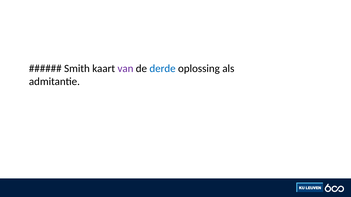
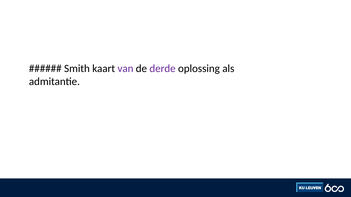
derde colour: blue -> purple (163, 69)
